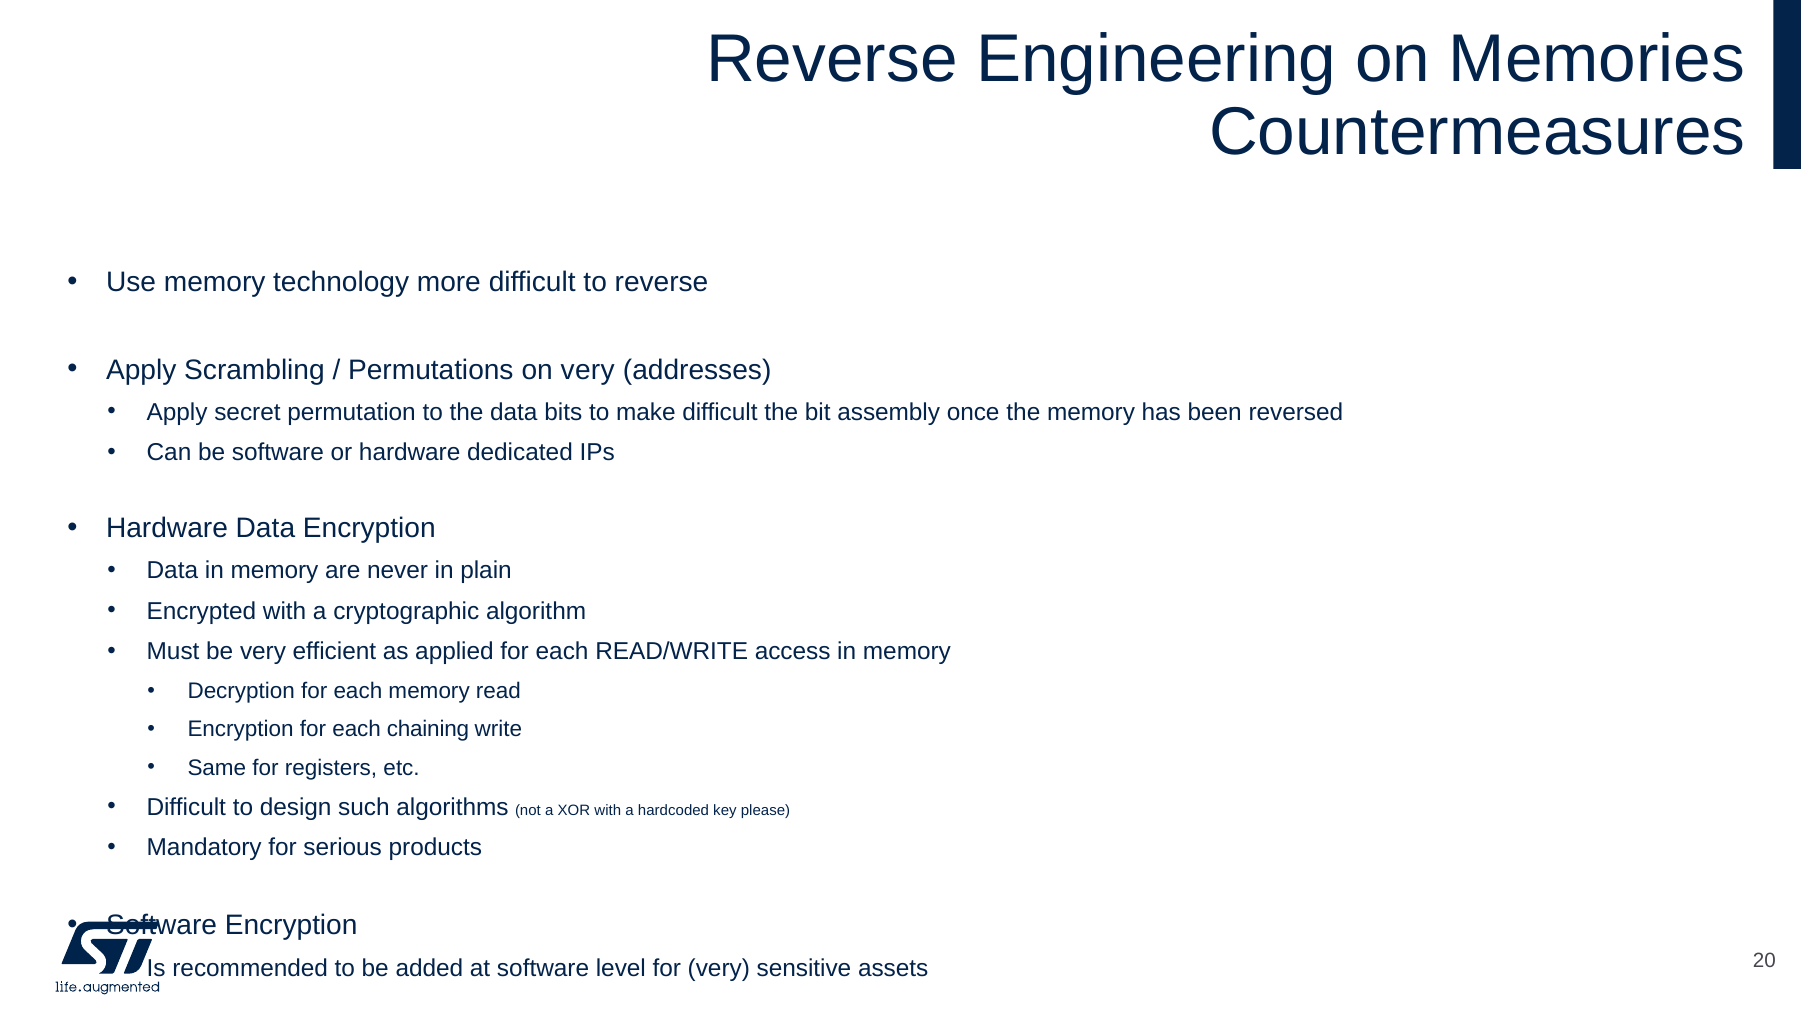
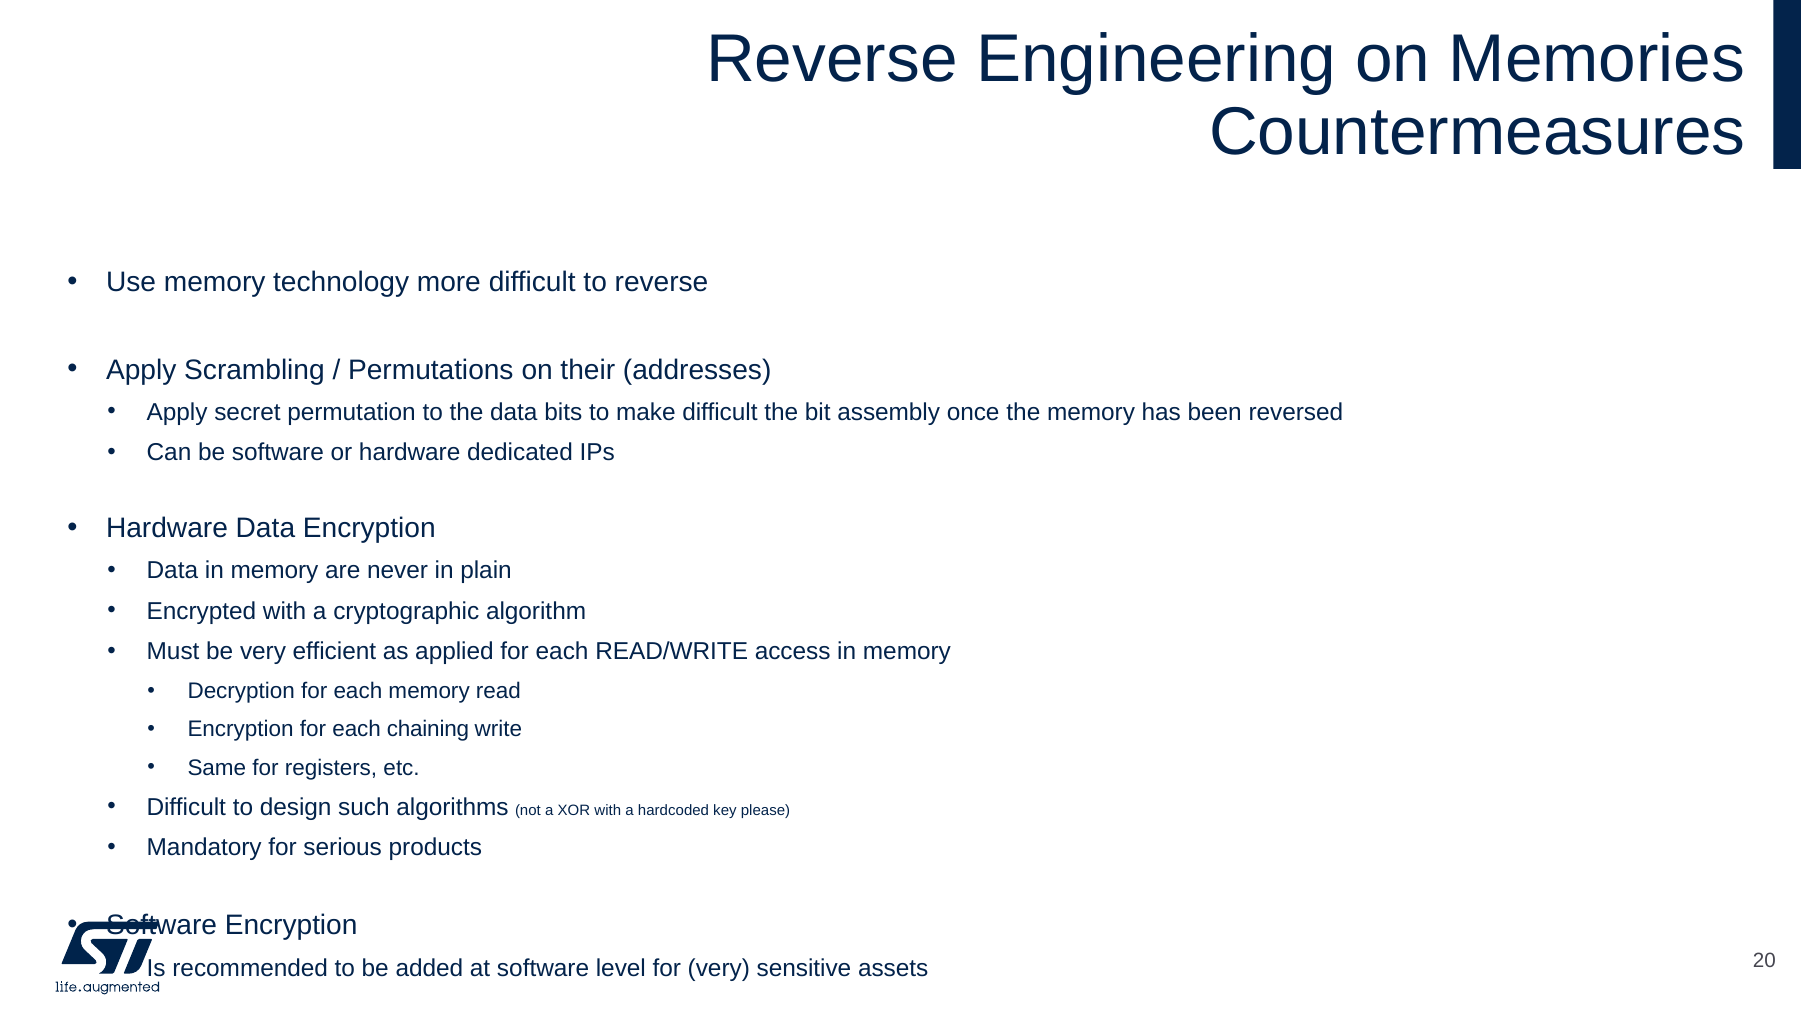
on very: very -> their (588, 370)
